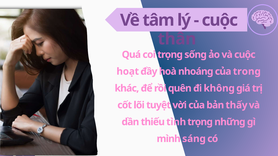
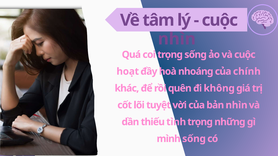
thân: thân -> nhìn (177, 39)
trong: trong -> chính (247, 72)
bản thấy: thấy -> nhìn (237, 105)
mình sáng: sáng -> sống (194, 139)
